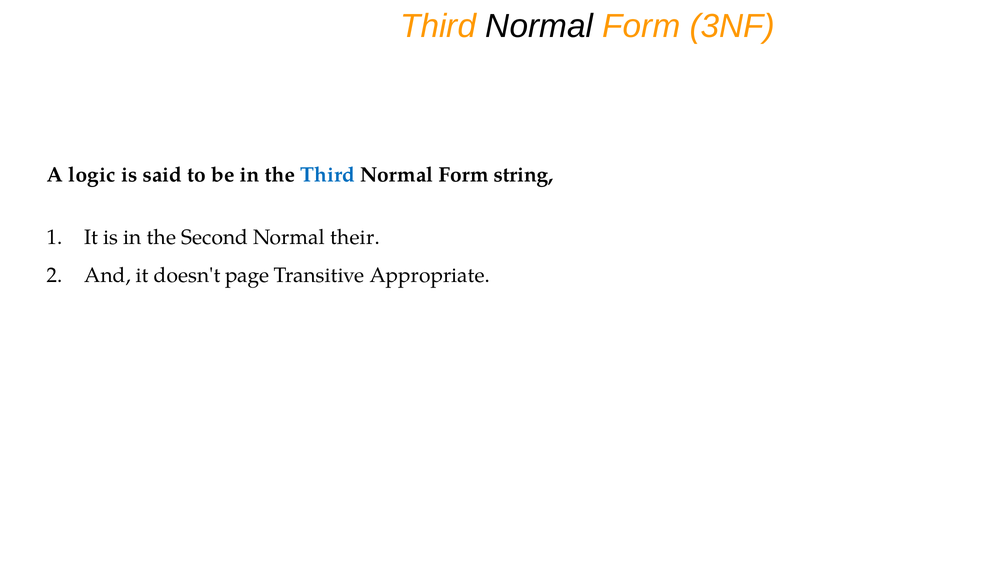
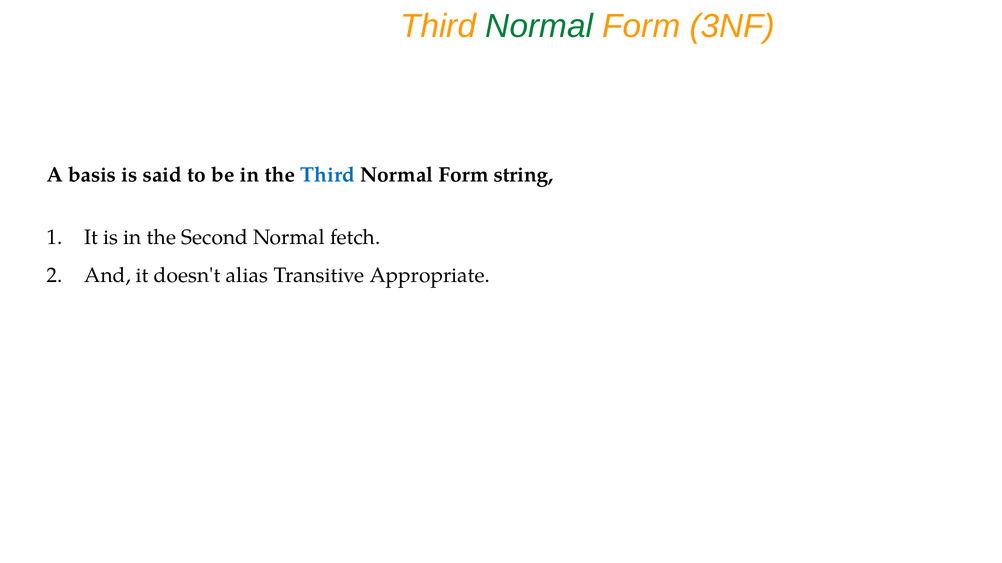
Normal colour: black -> green (539, 26)
logic: logic -> basis (92, 175)
their: their -> fetch (355, 238)
page: page -> alias (247, 275)
